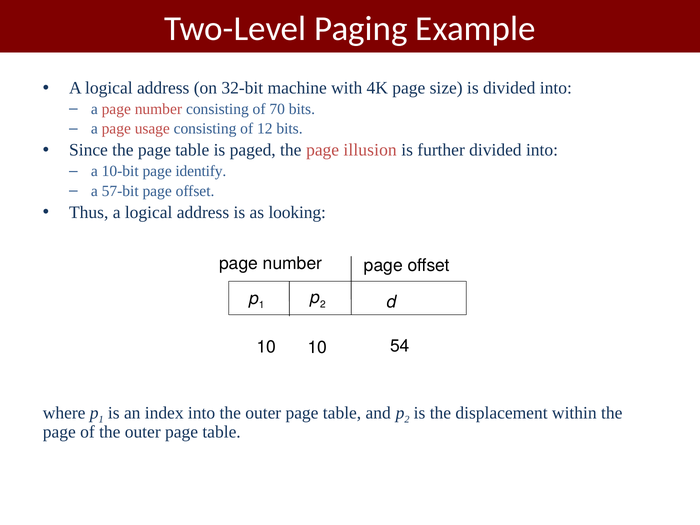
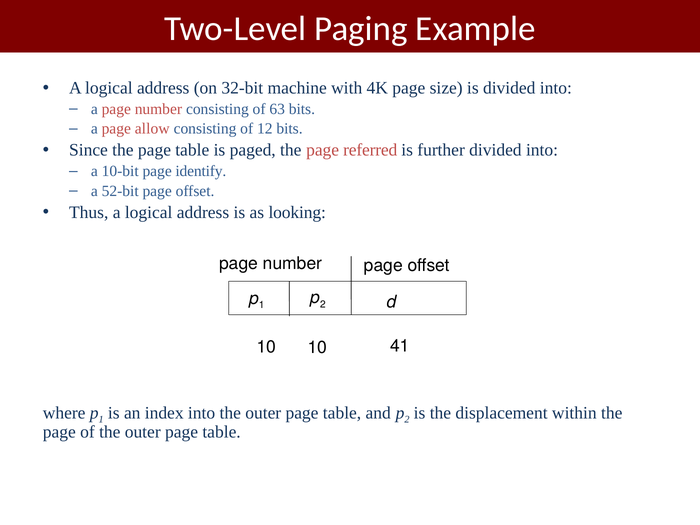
70: 70 -> 63 (277, 109)
usage: usage -> allow (152, 129)
illusion: illusion -> referred (370, 150)
57-bit: 57-bit -> 52-bit (120, 191)
54: 54 -> 41 (400, 346)
